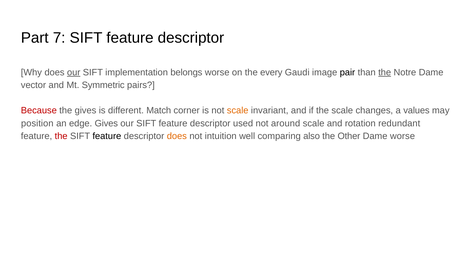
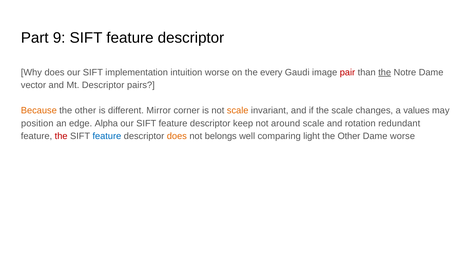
7: 7 -> 9 (59, 38)
our underline: present -> none (74, 72)
belongs: belongs -> intuition (186, 72)
pair colour: black -> red (347, 72)
Mt Symmetric: Symmetric -> Descriptor (103, 85)
Because colour: red -> orange (39, 110)
gives: gives -> other (85, 110)
Match: Match -> Mirror (159, 110)
edge Gives: Gives -> Alpha (106, 123)
used: used -> keep (243, 123)
feature colour: black -> blue (107, 136)
intuition: intuition -> belongs (221, 136)
also: also -> light (312, 136)
